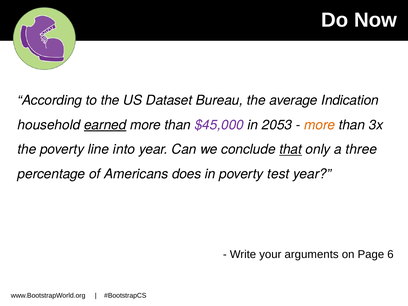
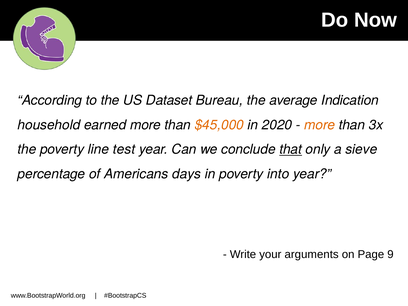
earned underline: present -> none (105, 125)
$45,000 colour: purple -> orange (219, 125)
2053: 2053 -> 2020 (277, 125)
into: into -> test (124, 149)
three: three -> sieve (361, 149)
does: does -> days (187, 174)
test: test -> into (278, 174)
6: 6 -> 9 (390, 254)
